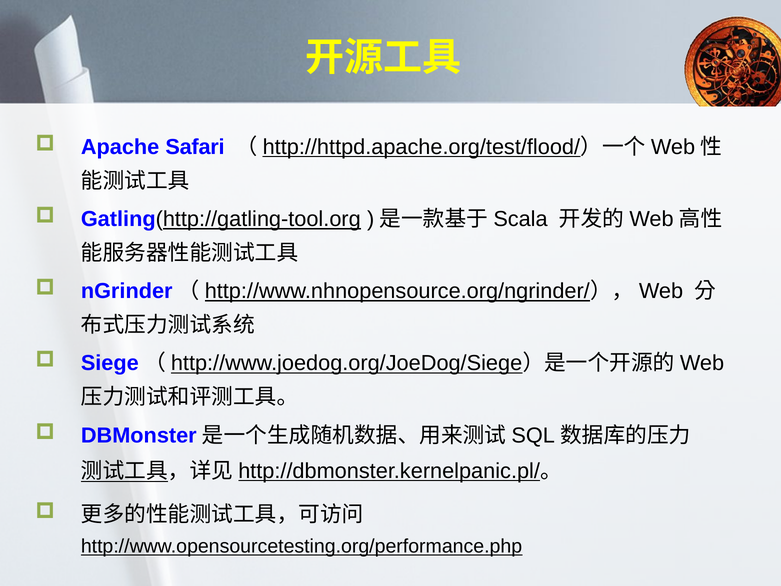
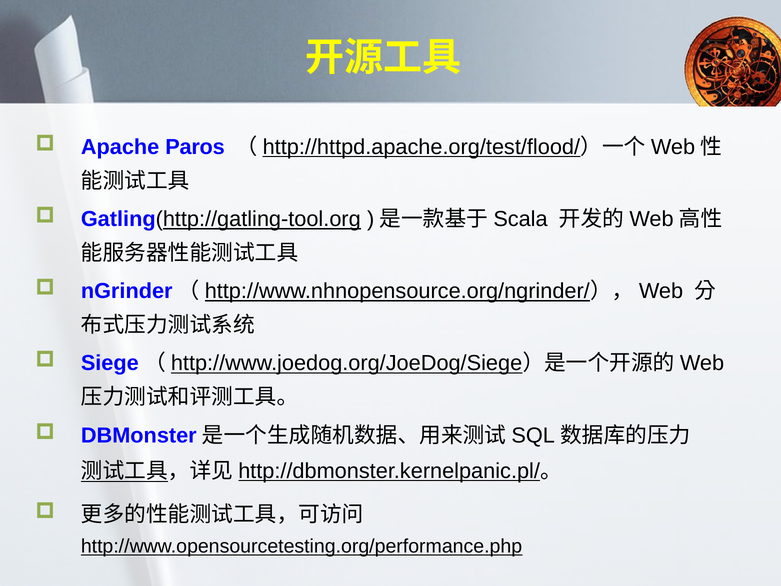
Safari: Safari -> Paros (195, 147)
